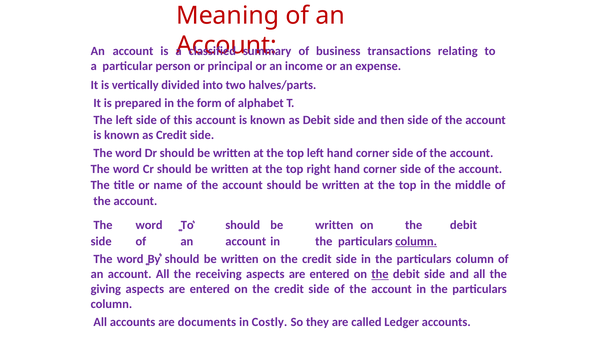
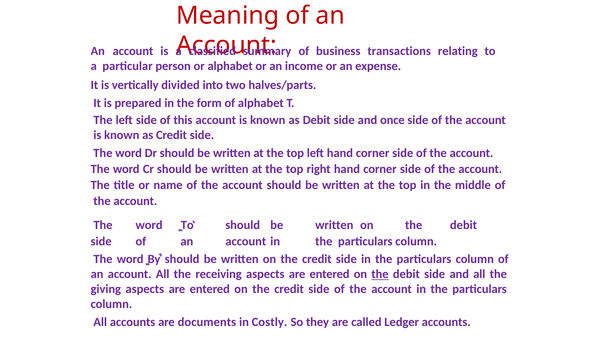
or principal: principal -> alphabet (230, 66)
then: then -> once (392, 120)
column underline: present -> none (416, 241)
